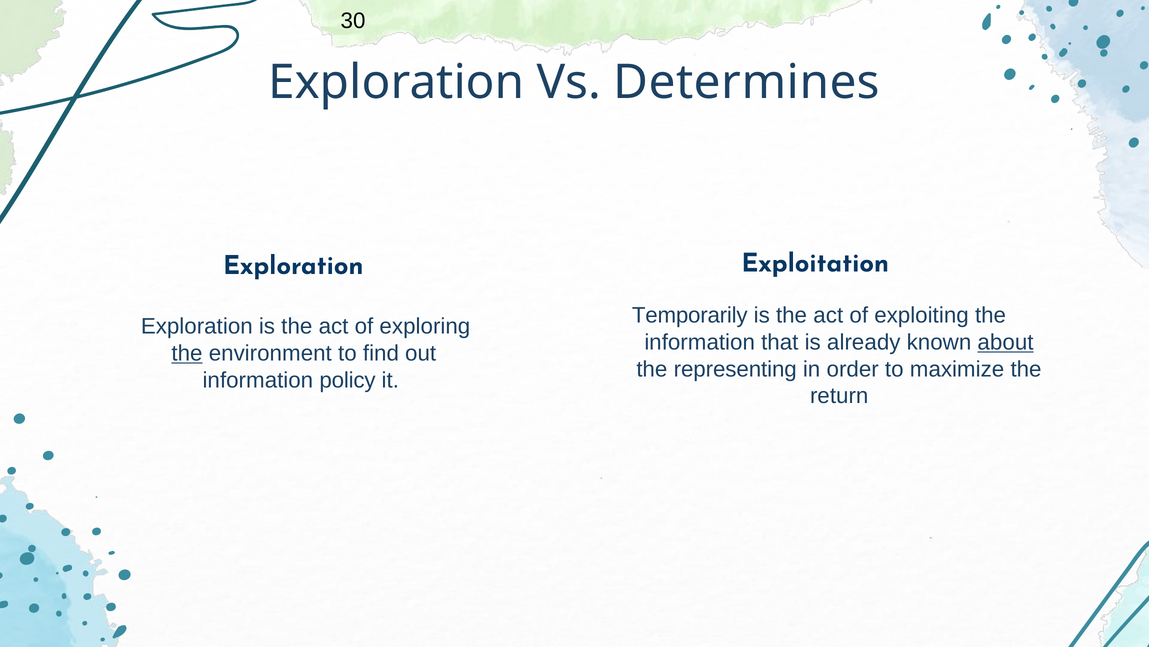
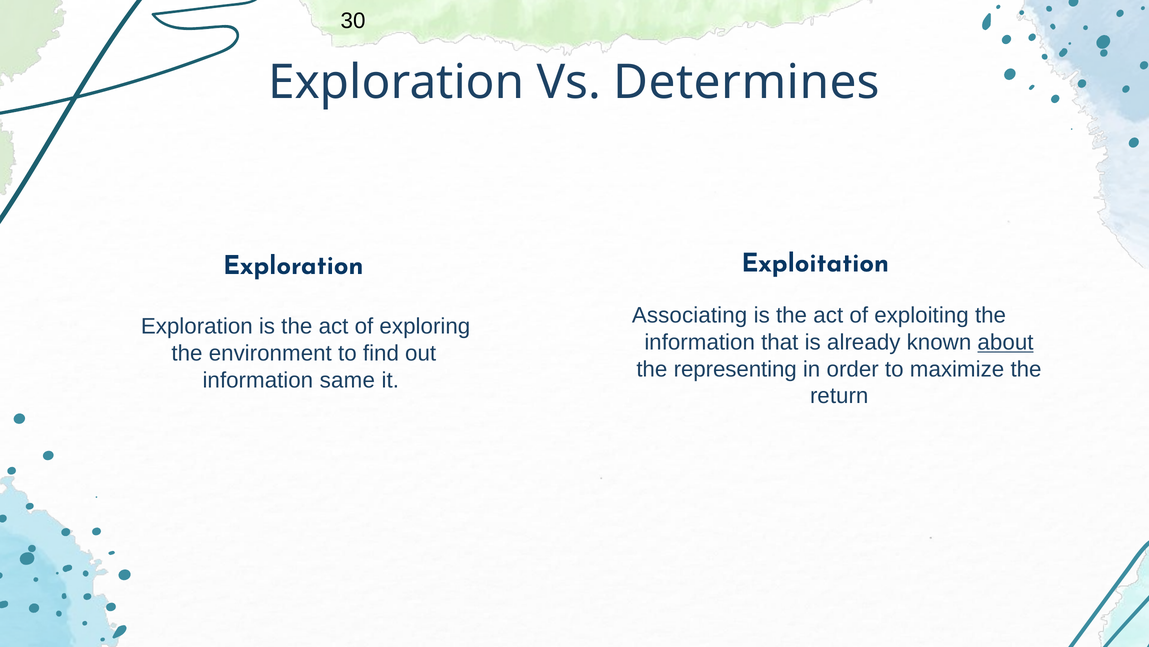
Temporarily: Temporarily -> Associating (690, 315)
the underline: present -> none (187, 353)
policy: policy -> same (347, 380)
